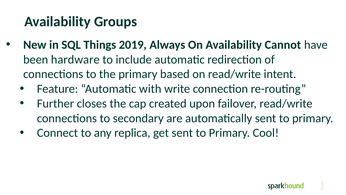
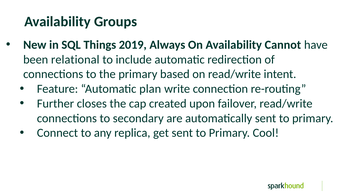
hardware: hardware -> relational (75, 59)
with: with -> plan (150, 89)
